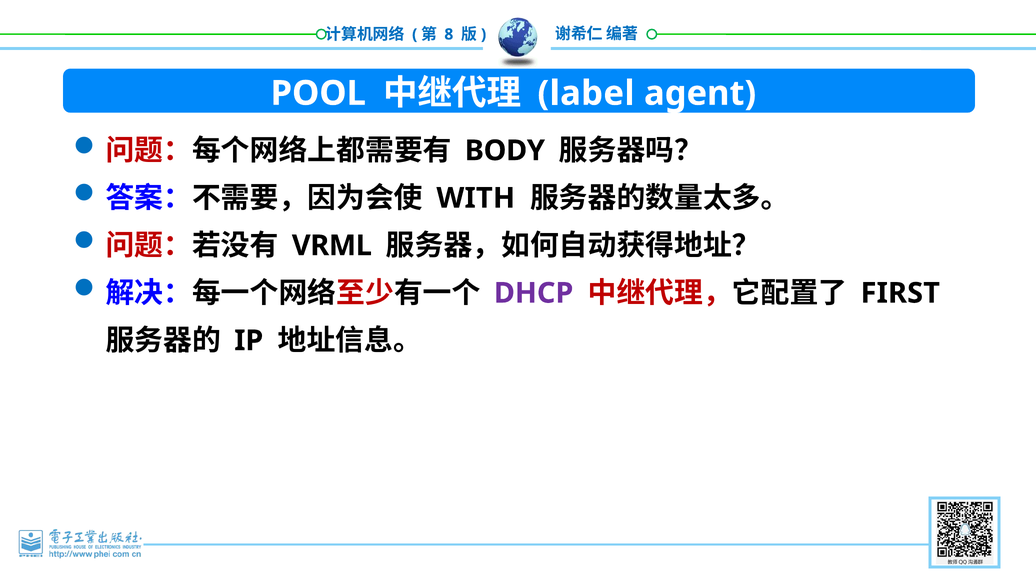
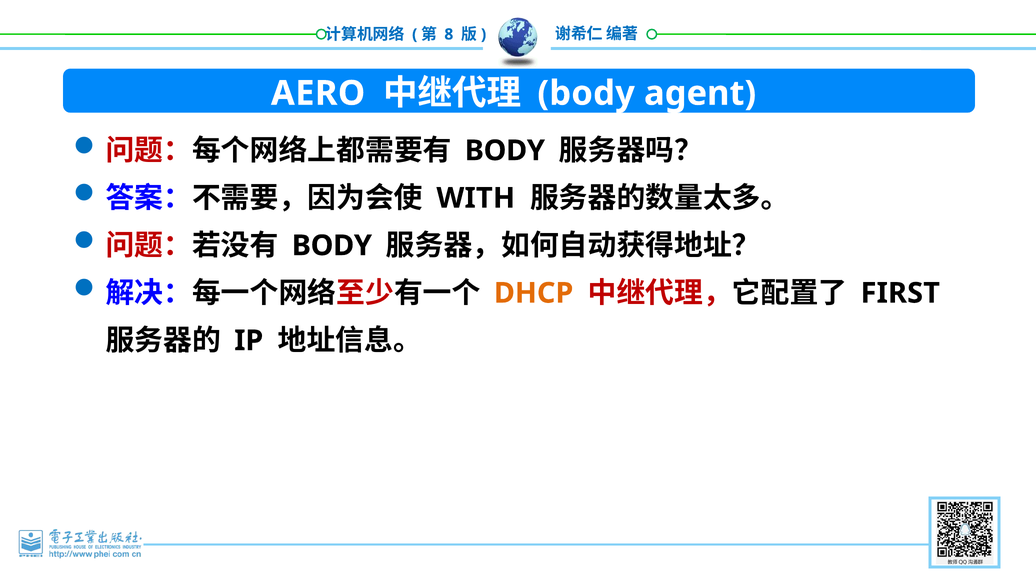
POOL: POOL -> AERO (318, 93)
label: label -> body (586, 93)
VRML: VRML -> BODY (332, 246)
DHCP colour: purple -> orange (534, 293)
